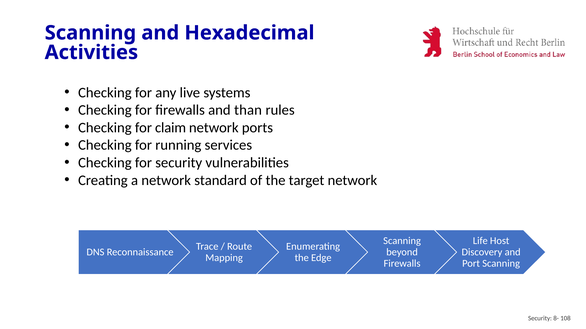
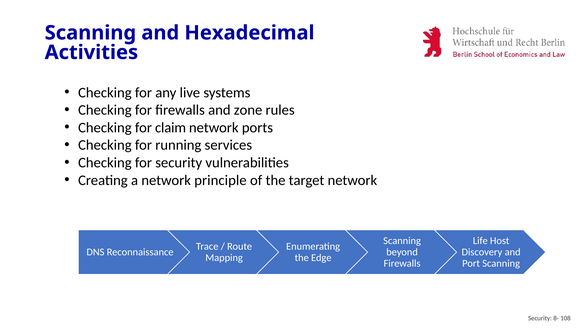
than: than -> zone (248, 110)
standard: standard -> principle (220, 181)
